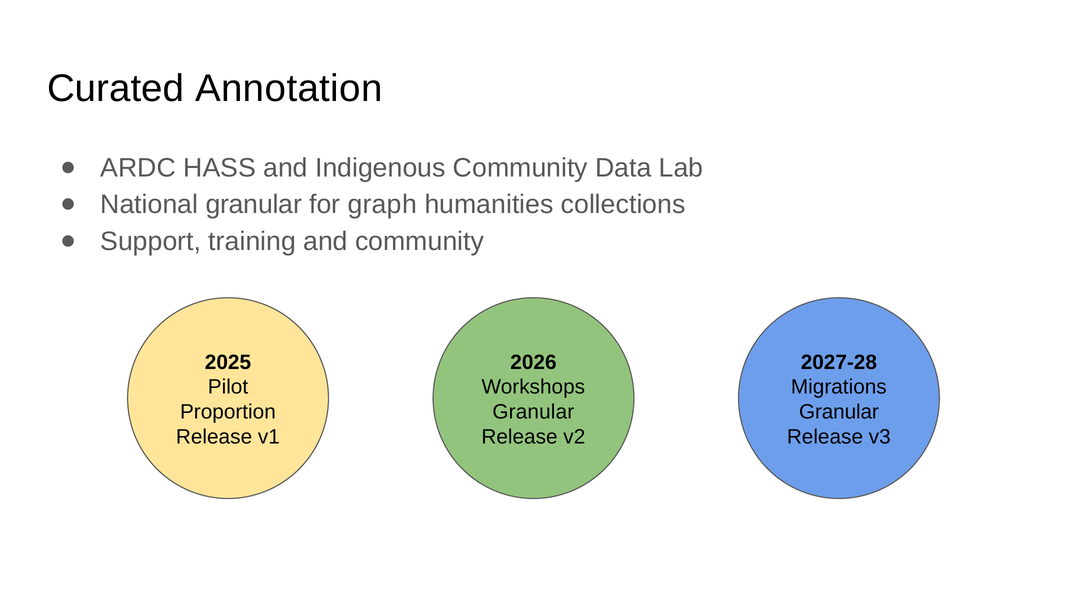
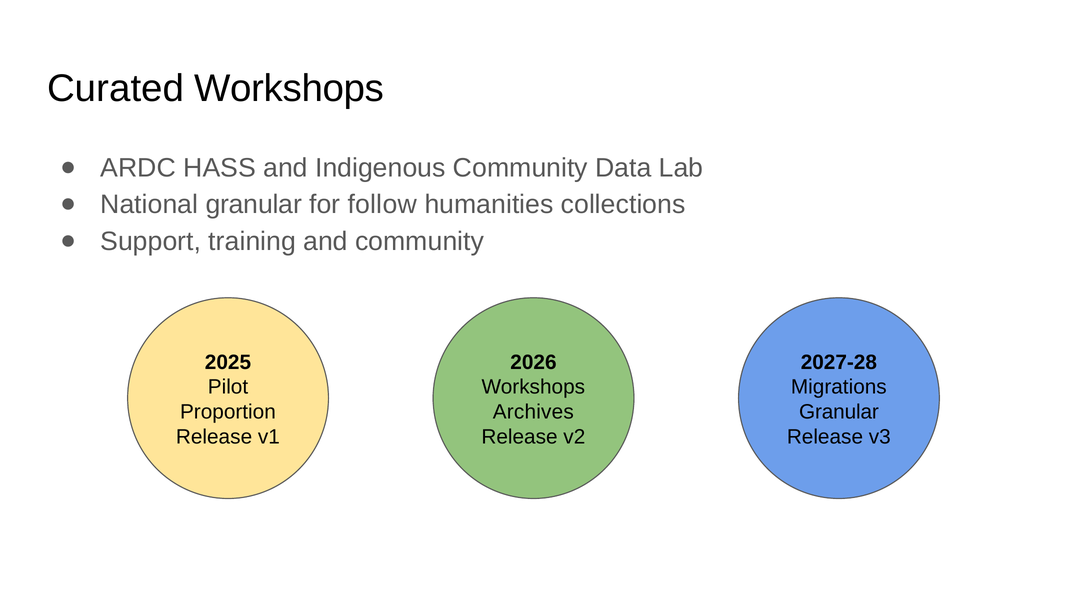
Curated Annotation: Annotation -> Workshops (289, 88)
graph: graph -> follow (382, 205)
Granular: Granular -> Archives (533, 412)
